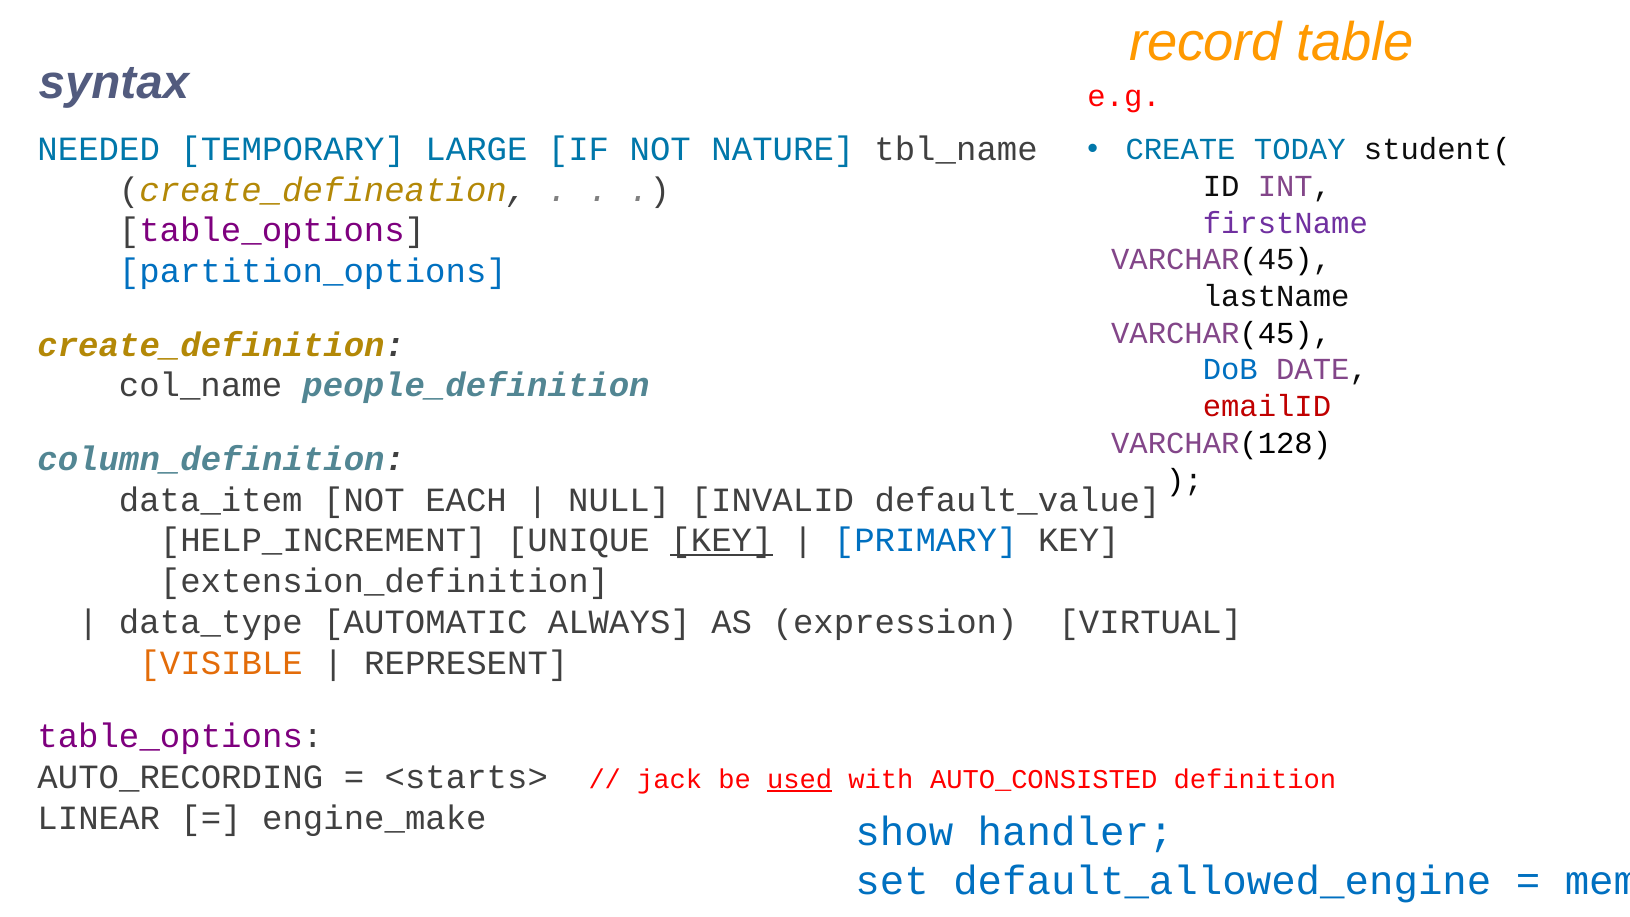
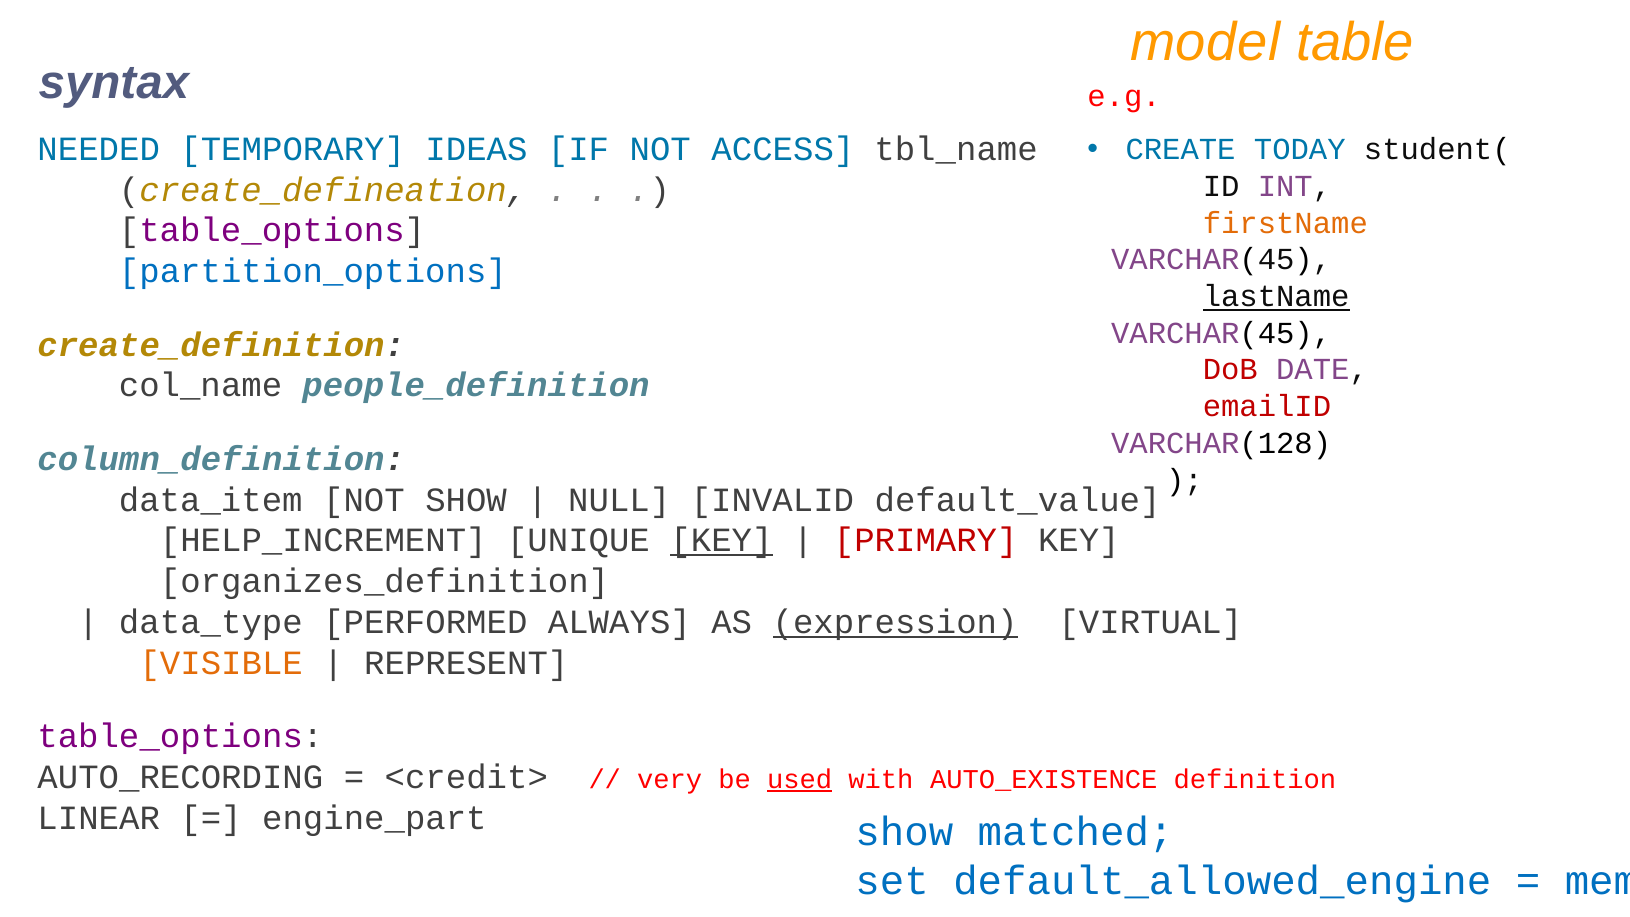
record: record -> model (1205, 42)
LARGE: LARGE -> IDEAS (476, 149)
NATURE: NATURE -> ACCESS (783, 149)
firstName colour: purple -> orange (1285, 223)
lastName underline: none -> present (1276, 296)
DoB colour: blue -> red (1230, 370)
NOT EACH: EACH -> SHOW (466, 500)
PRIMARY colour: blue -> red (926, 540)
extension_definition: extension_definition -> organizes_definition (384, 581)
AUTOMATIC: AUTOMATIC -> PERFORMED (425, 622)
expression underline: none -> present (895, 622)
<starts>: <starts> -> <credit> (466, 777)
jack: jack -> very (670, 779)
AUTO_CONSISTED: AUTO_CONSISTED -> AUTO_EXISTENCE (1044, 779)
engine_make: engine_make -> engine_part (374, 818)
handler: handler -> matched (1076, 832)
